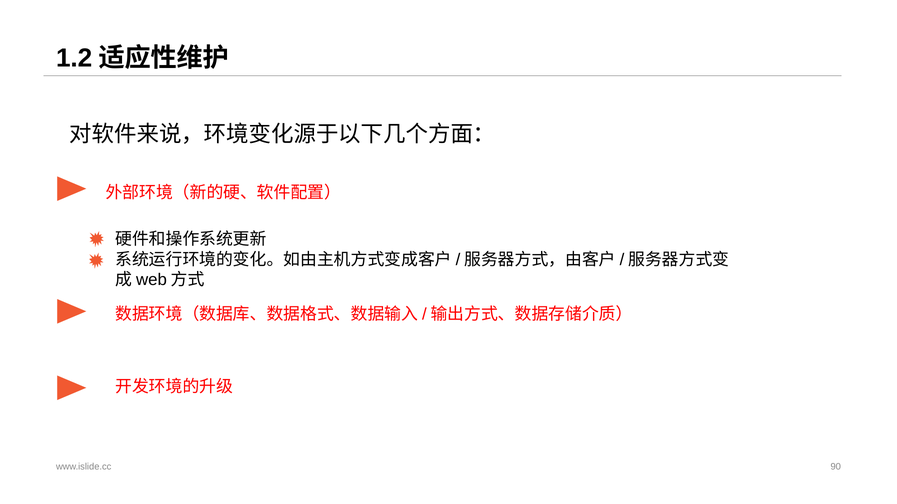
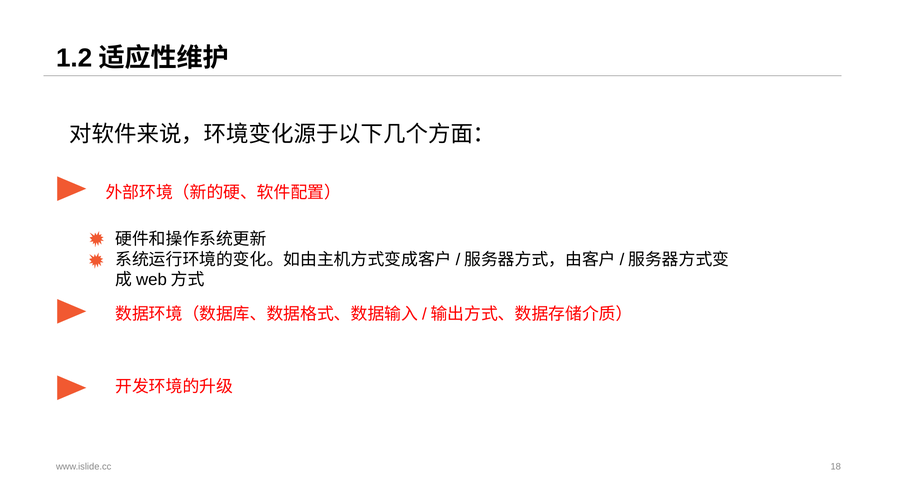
90: 90 -> 18 (836, 467)
